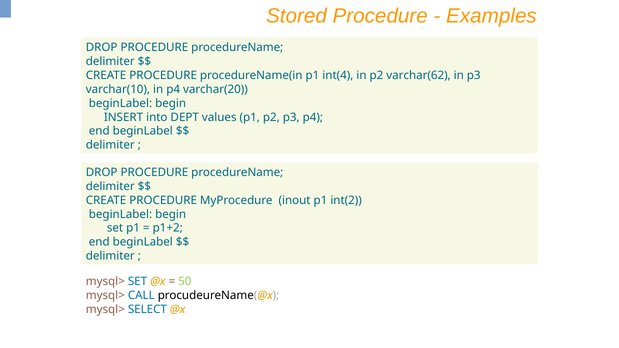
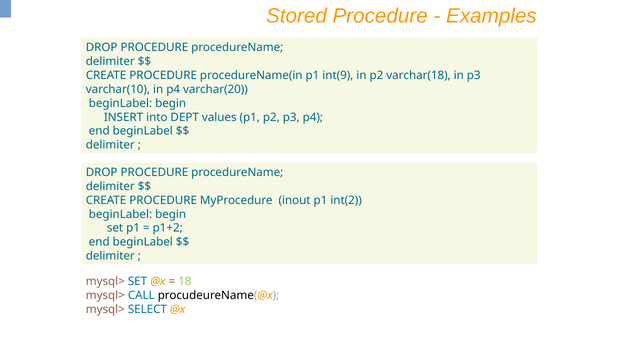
int(4: int(4 -> int(9 (338, 75)
varchar(62: varchar(62 -> varchar(18 (419, 75)
50: 50 -> 18 (185, 282)
